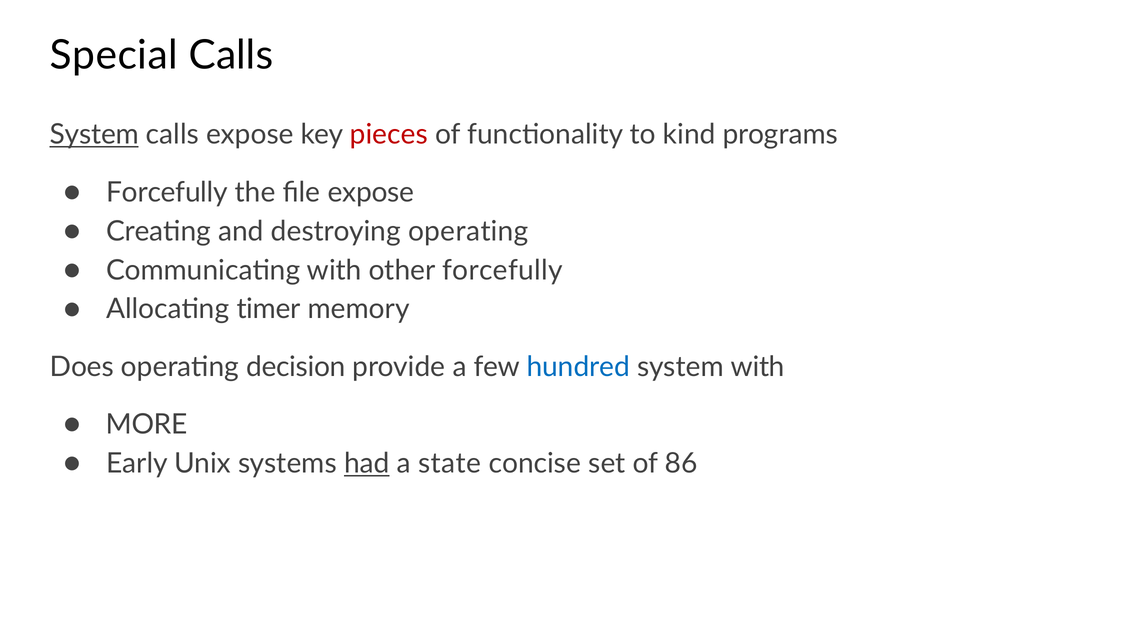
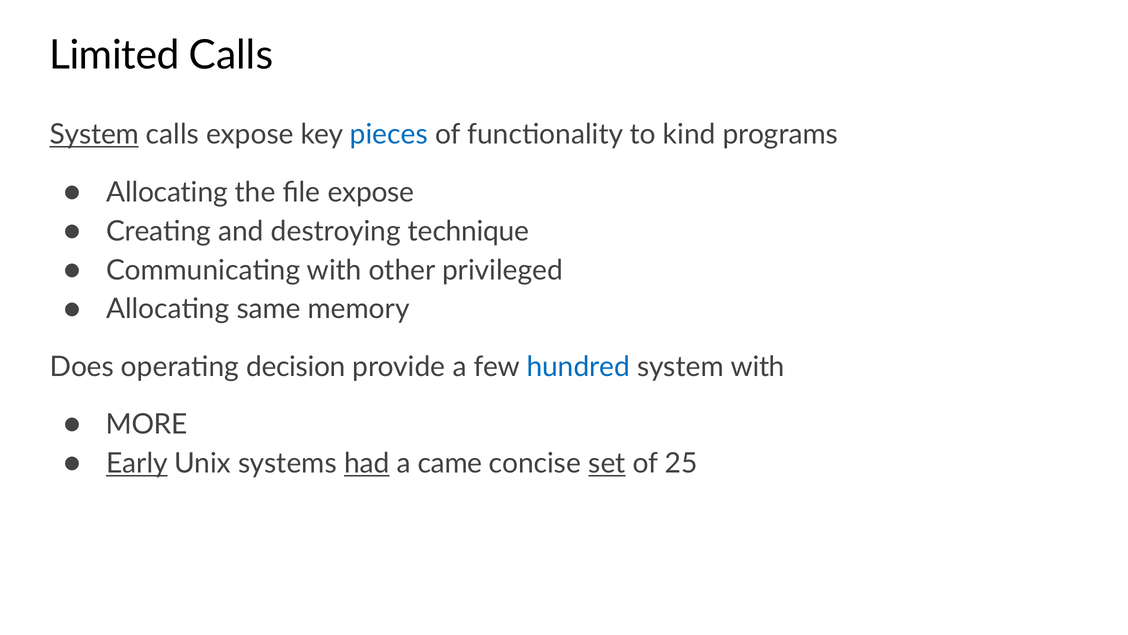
Special: Special -> Limited (114, 55)
pieces colour: red -> blue (389, 134)
Forcefully: Forcefully -> Allocating (167, 192)
destroying operating: operating -> technique (469, 231)
other forcefully: forcefully -> privileged (503, 270)
timer: timer -> same (269, 309)
Early underline: none -> present (137, 463)
state: state -> came (450, 463)
set underline: none -> present (607, 463)
86: 86 -> 25 (681, 463)
